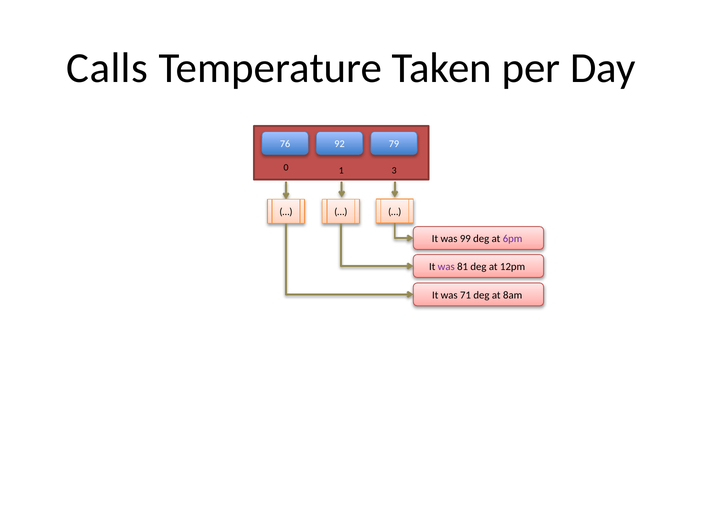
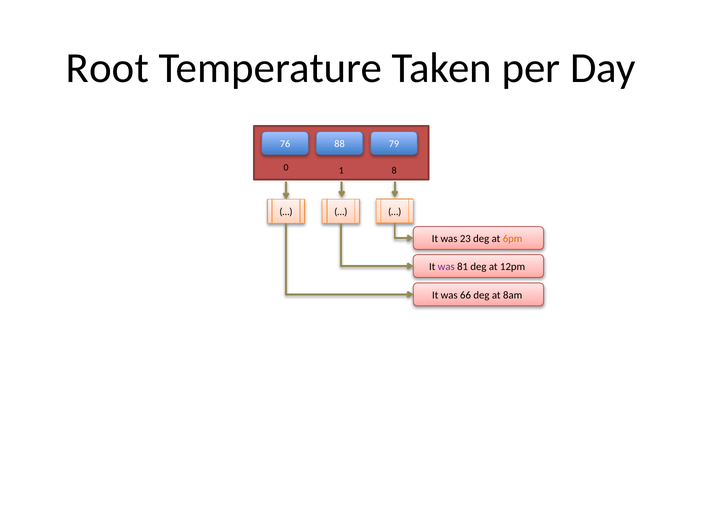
Calls: Calls -> Root (107, 68)
92: 92 -> 88 (340, 144)
3: 3 -> 8 (394, 171)
99: 99 -> 23 (465, 239)
6pm colour: purple -> orange (513, 239)
71: 71 -> 66 (466, 295)
